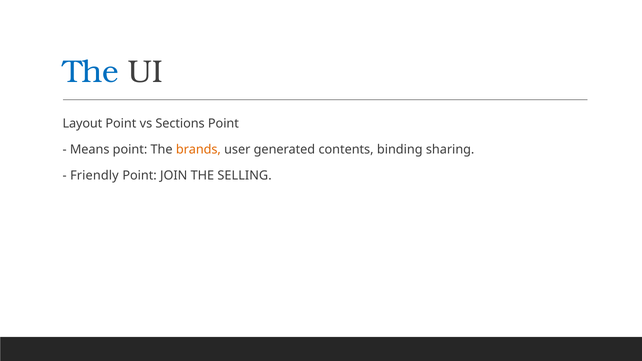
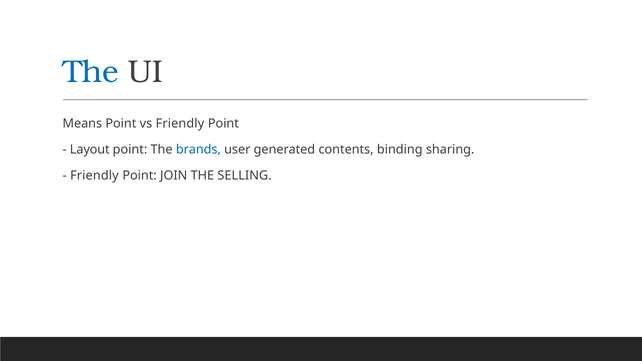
Layout: Layout -> Means (82, 123)
vs Sections: Sections -> Friendly (180, 123)
Means: Means -> Layout (90, 150)
brands colour: orange -> blue (198, 150)
